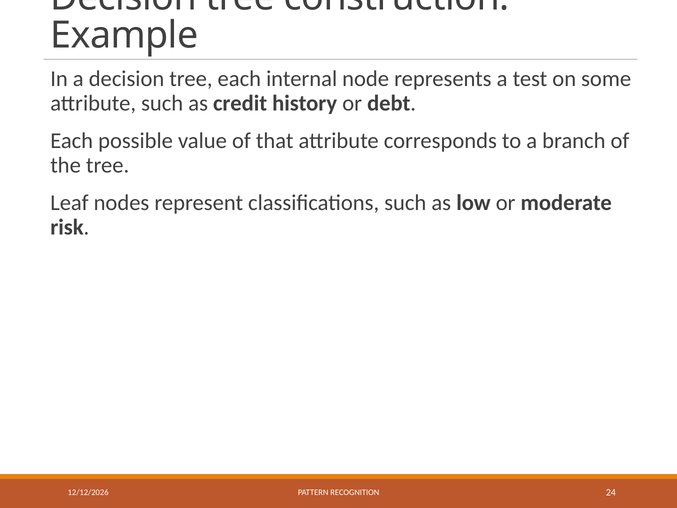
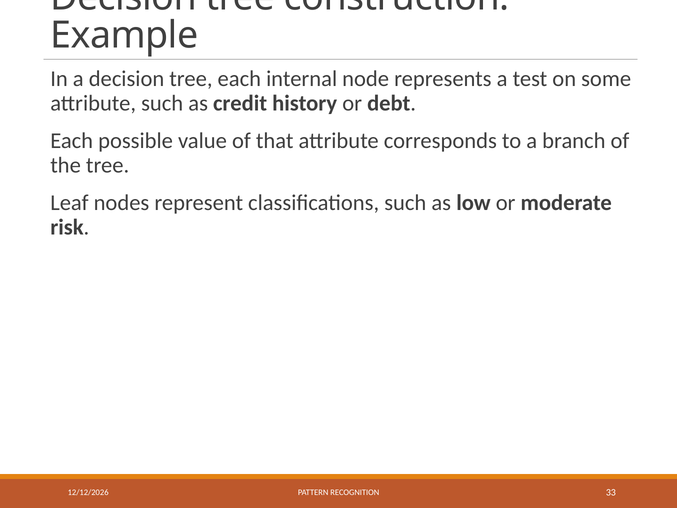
24: 24 -> 33 (611, 492)
